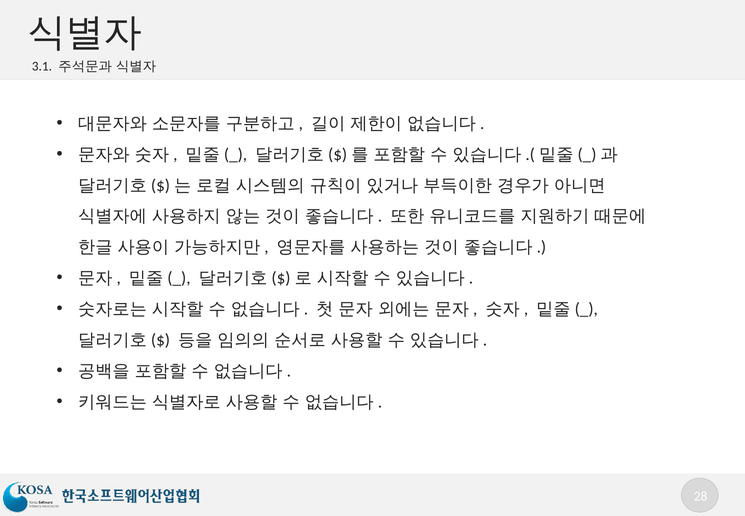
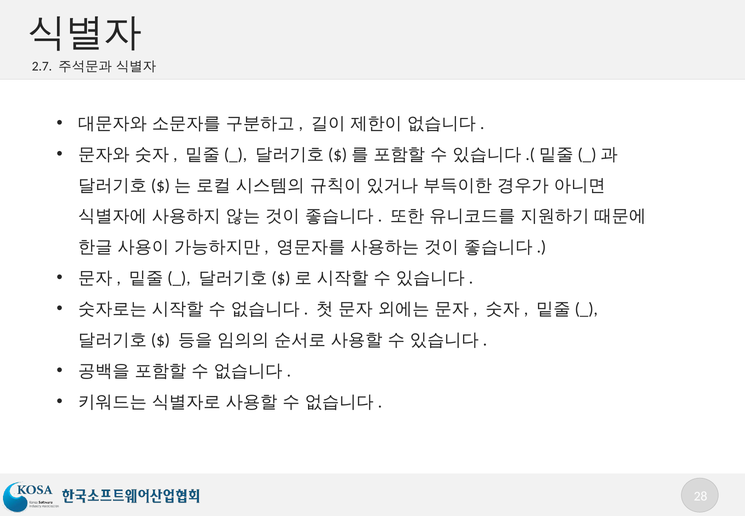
3.1: 3.1 -> 2.7 (42, 66)
